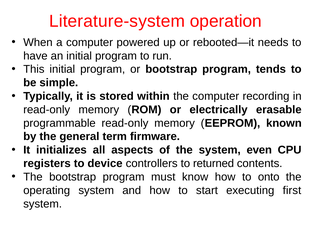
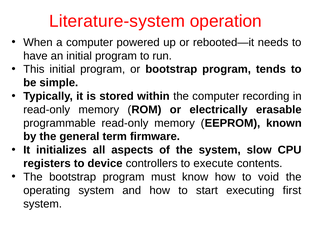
even: even -> slow (259, 150)
returned: returned -> execute (213, 164)
onto: onto -> void (269, 177)
